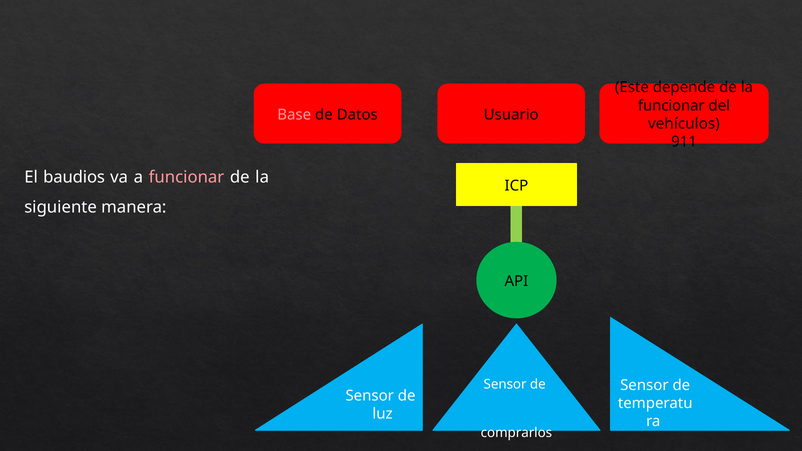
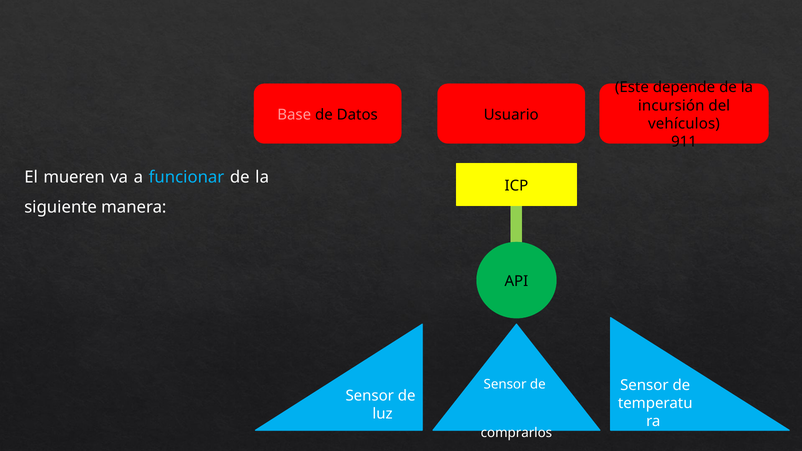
funcionar: funcionar -> incursión (671, 106)
baudios: baudios -> mueren (74, 177)
funcionar colour: pink -> light blue (186, 177)
